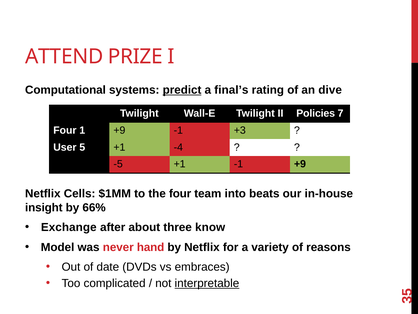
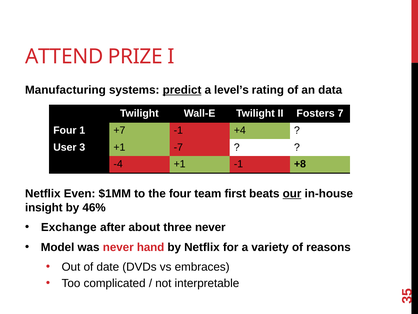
Computational: Computational -> Manufacturing (65, 90)
final’s: final’s -> level’s (231, 90)
dive: dive -> data (330, 90)
Policies: Policies -> Fosters (316, 113)
1 +9: +9 -> +7 (119, 130)
+3: +3 -> +4 (240, 130)
5: 5 -> 3 (82, 147)
-4: -4 -> -7 (178, 147)
-5: -5 -> -4 (118, 164)
-1 +9: +9 -> +8 (300, 164)
Cells: Cells -> Even (80, 193)
into: into -> first (235, 193)
our underline: none -> present (292, 193)
66%: 66% -> 46% (94, 207)
three know: know -> never (210, 227)
interpretable underline: present -> none (207, 283)
